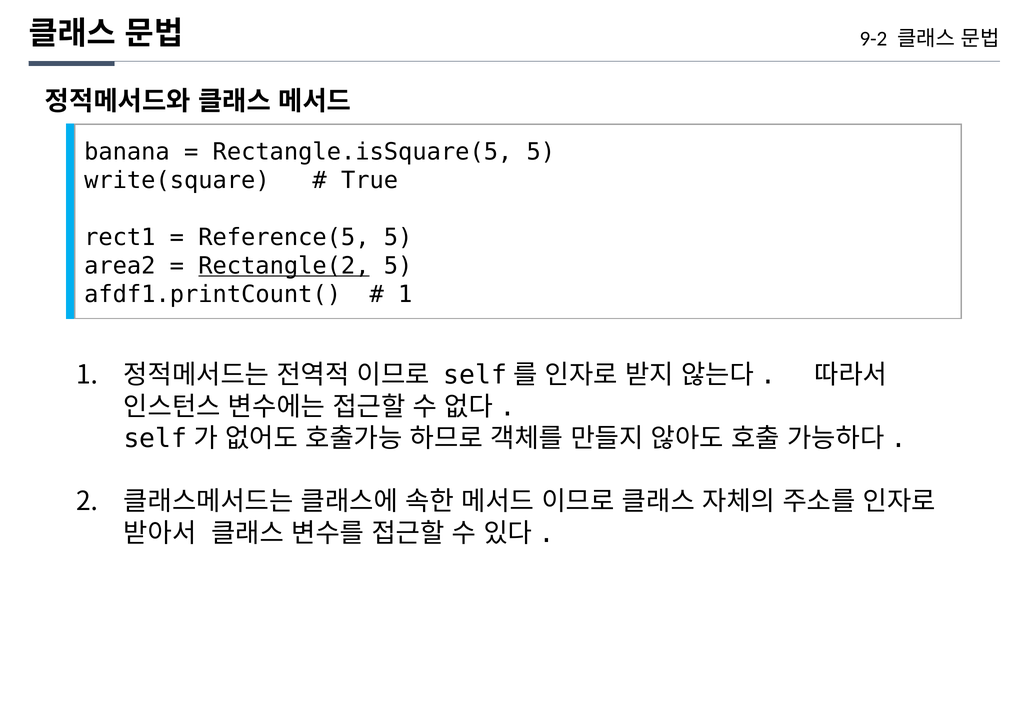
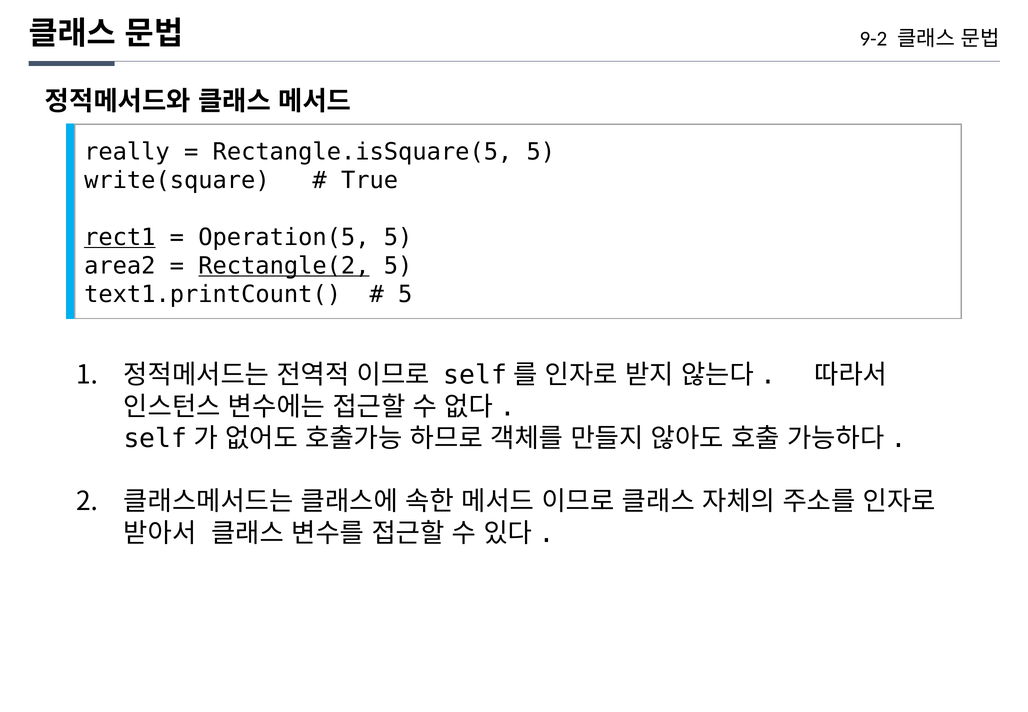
banana: banana -> really (127, 152)
rect1 underline: none -> present (120, 237)
Reference(5: Reference(5 -> Operation(5 (284, 237)
afdf1.printCount(: afdf1.printCount( -> text1.printCount( (213, 294)
1: 1 -> 5 (405, 294)
